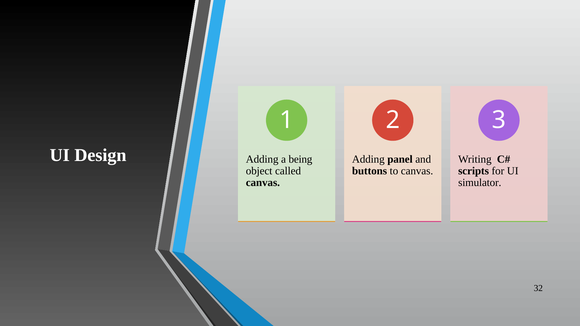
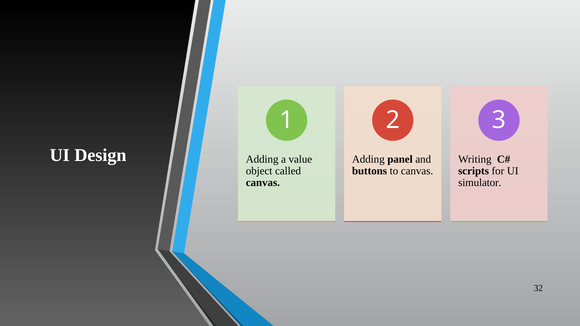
being: being -> value (300, 159)
